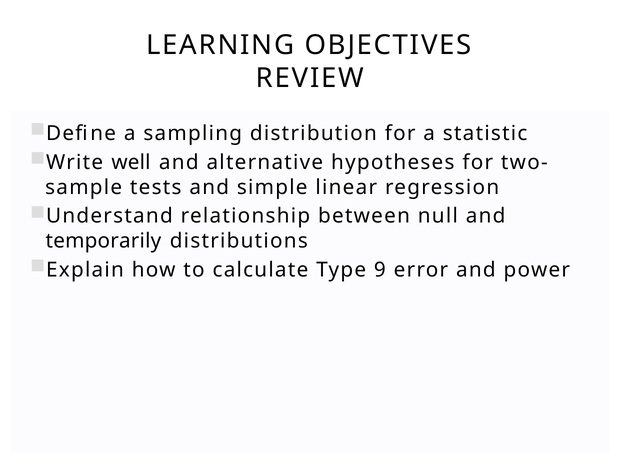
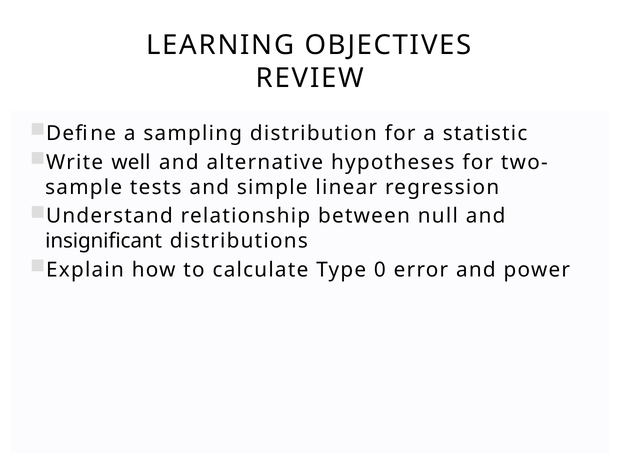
temporarily: temporarily -> insignificant (104, 241)
9: 9 -> 0 (380, 270)
